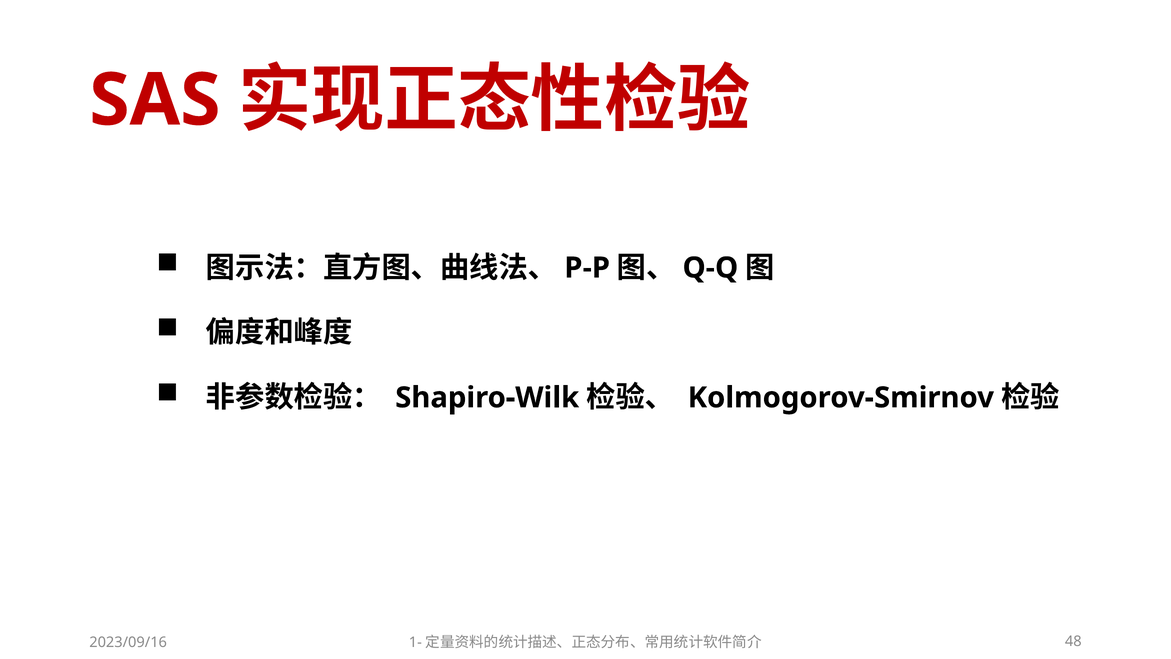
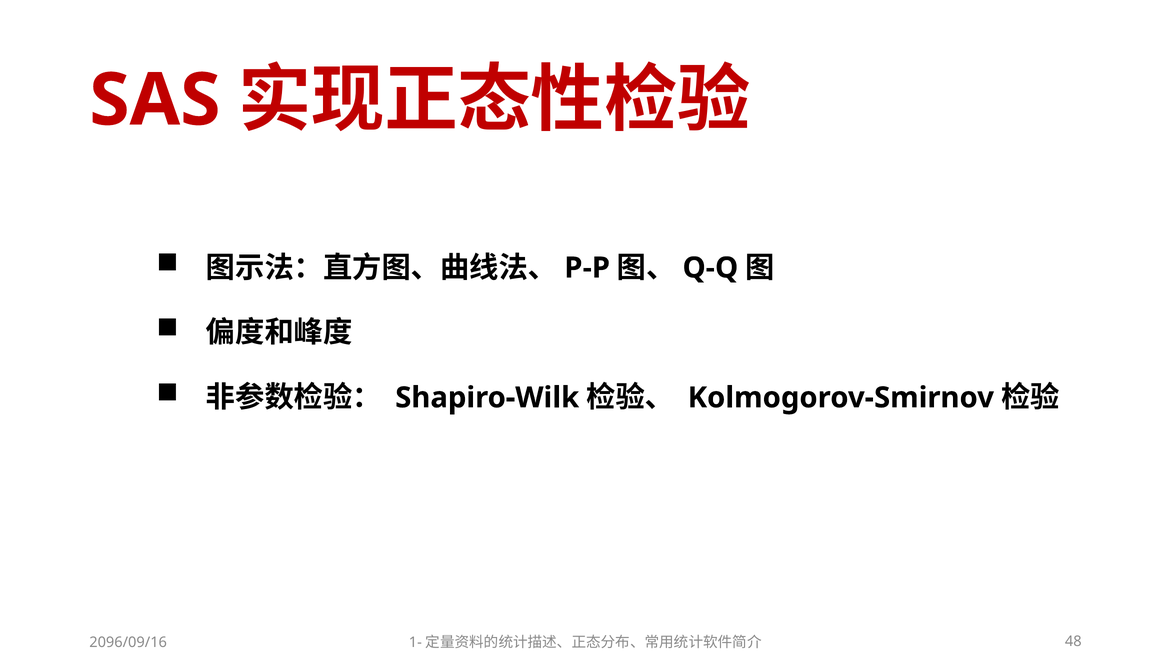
2023/09/16: 2023/09/16 -> 2096/09/16 (128, 642)
